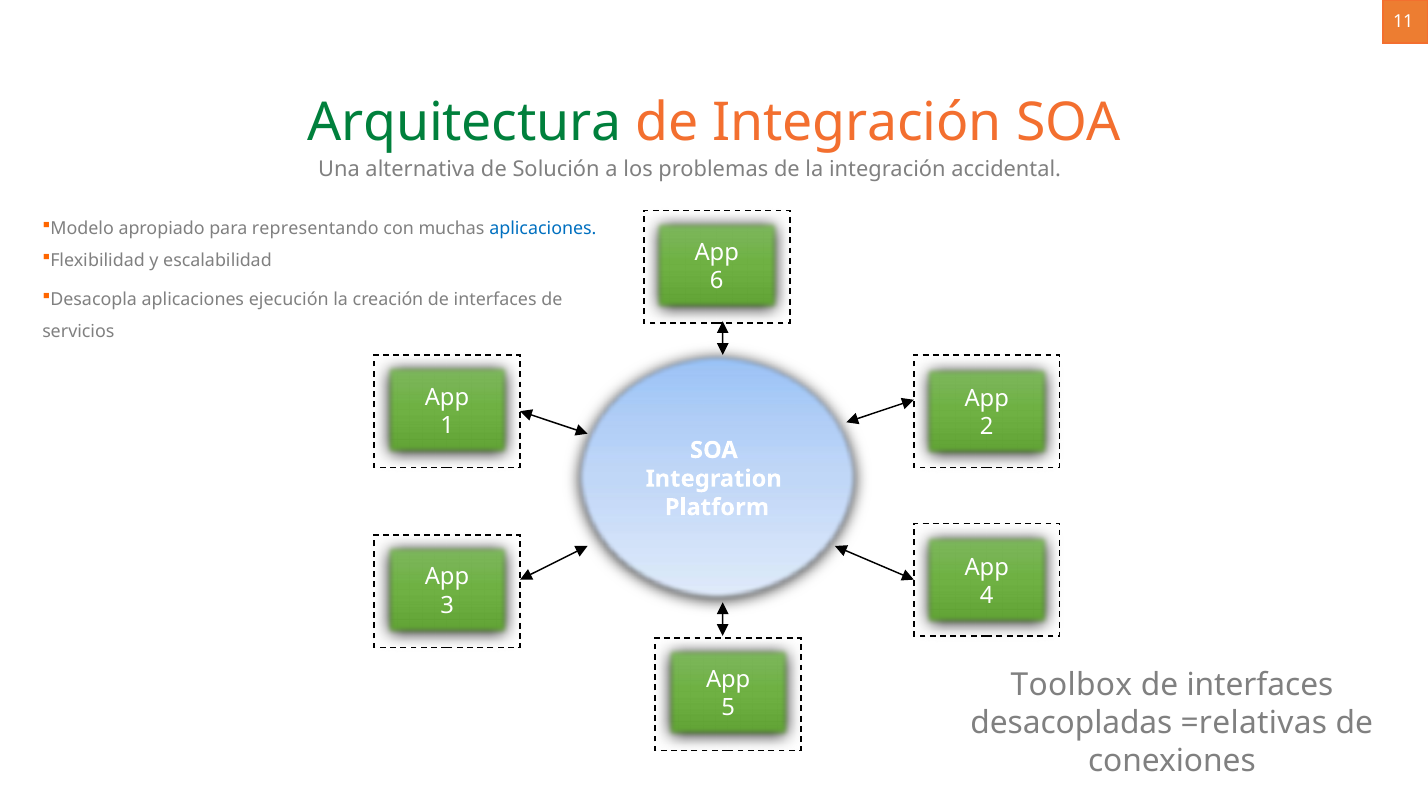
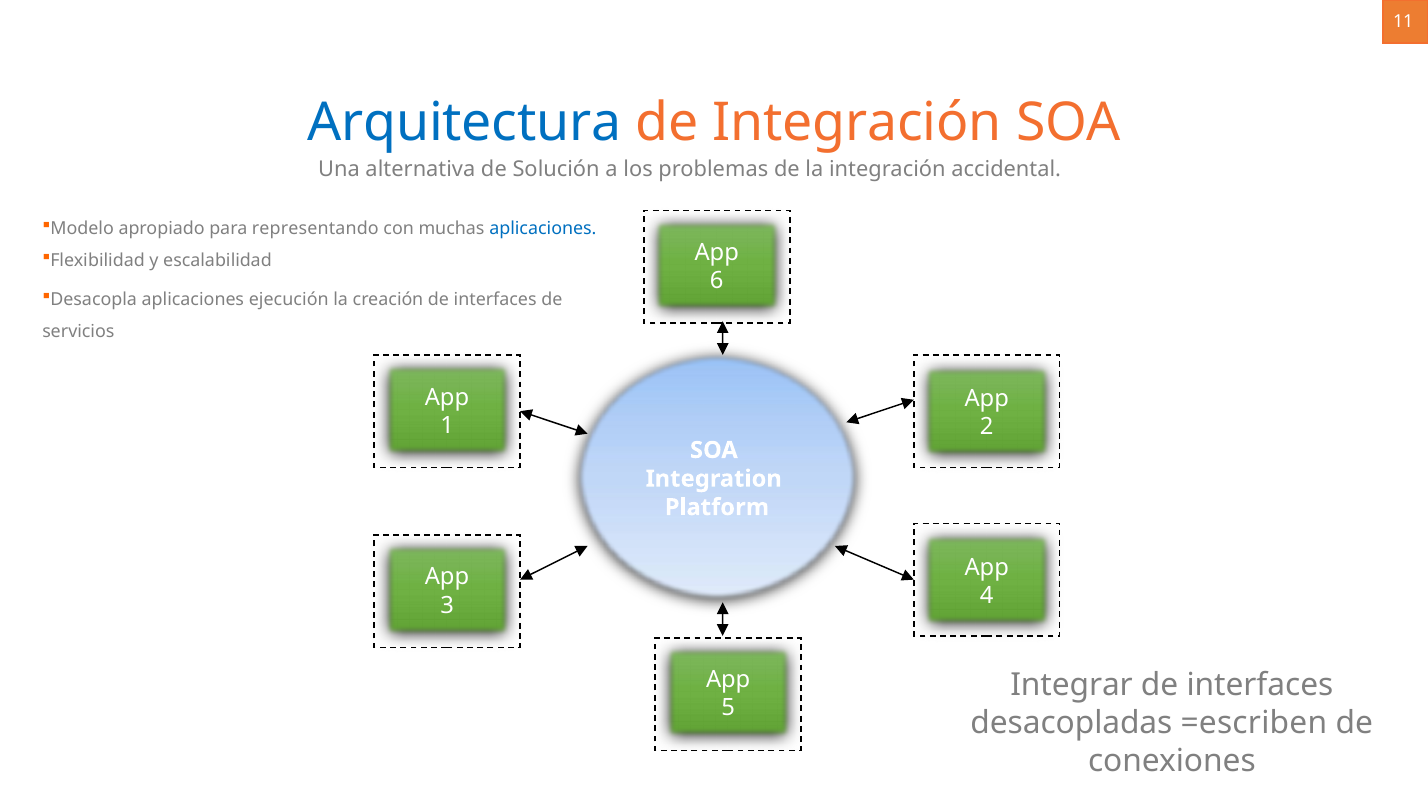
Arquitectura colour: green -> blue (465, 122)
Toolbox: Toolbox -> Integrar (1072, 686)
=relativas: =relativas -> =escriben (1254, 724)
